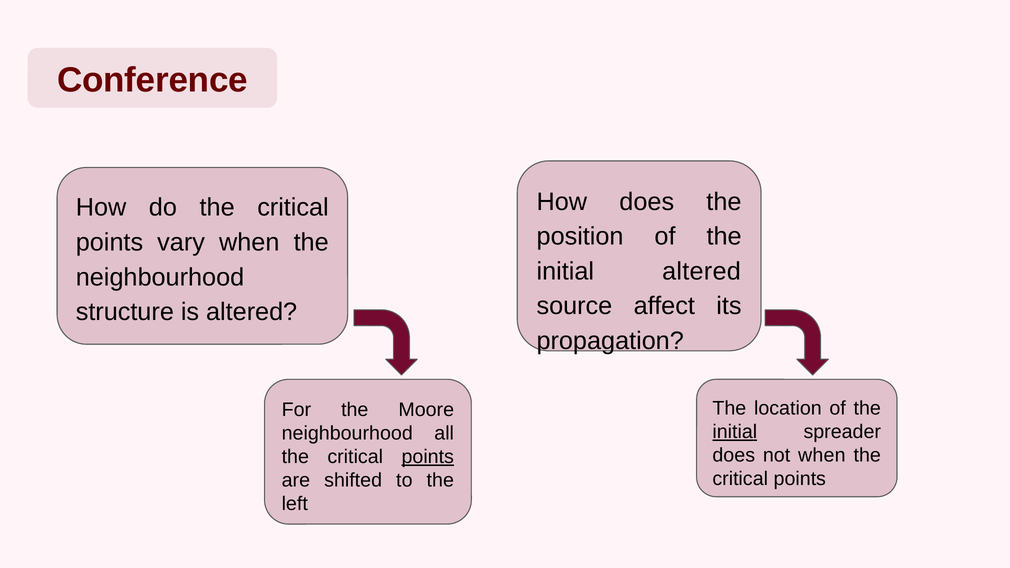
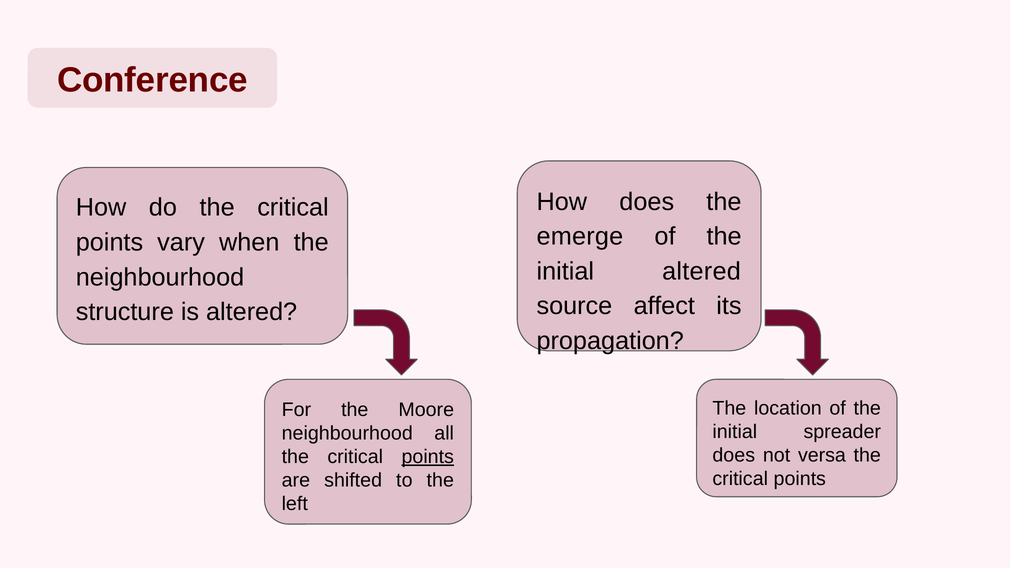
position: position -> emerge (580, 237)
initial underline: present -> none (735, 432)
not when: when -> versa (822, 456)
